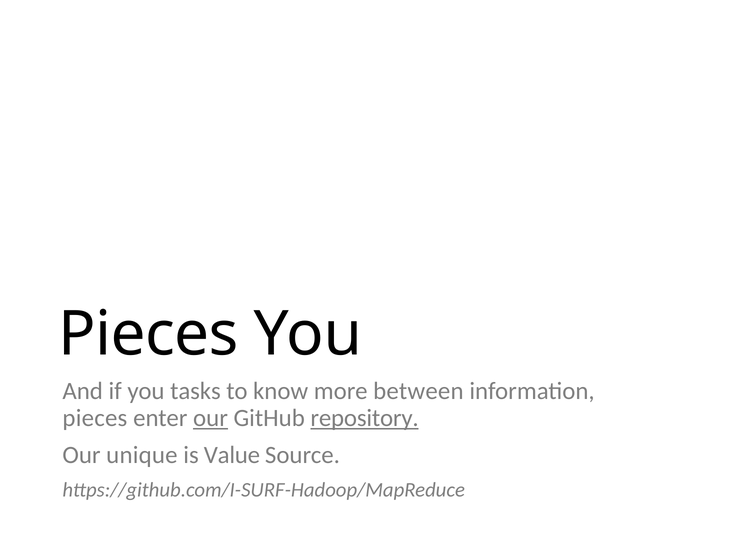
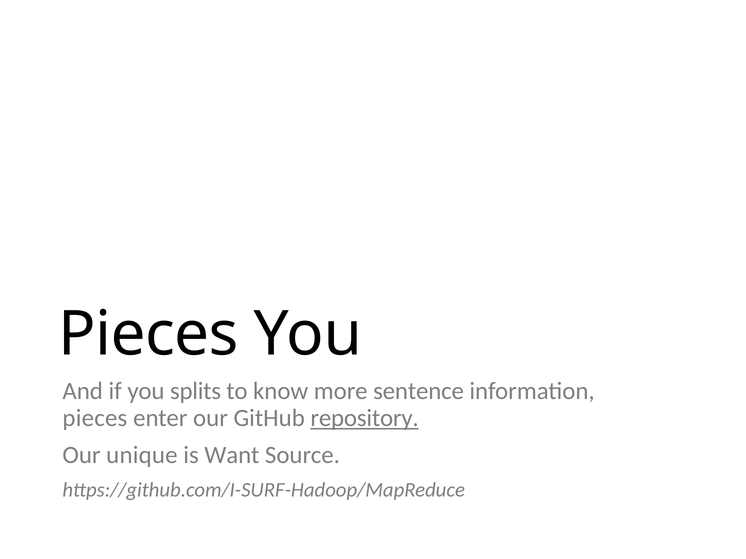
tasks: tasks -> splits (196, 391)
between: between -> sentence (419, 391)
our underline: present -> none (211, 418)
Value: Value -> Want (232, 456)
